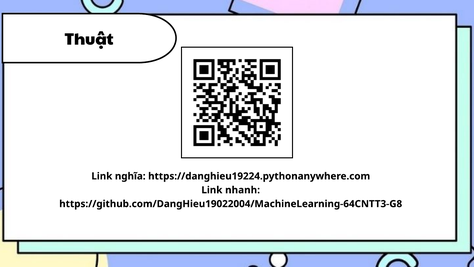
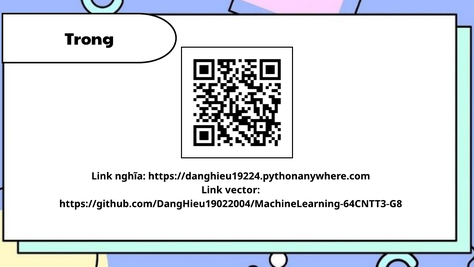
Thuật: Thuật -> Trong (89, 39)
nhanh: nhanh -> vector (243, 190)
